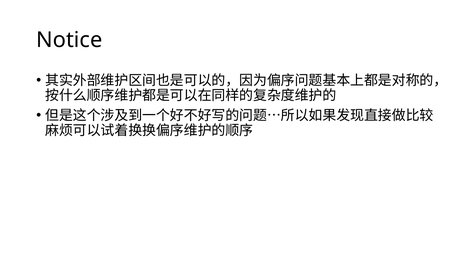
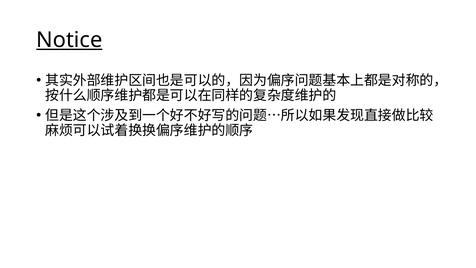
Notice underline: none -> present (69, 40)
